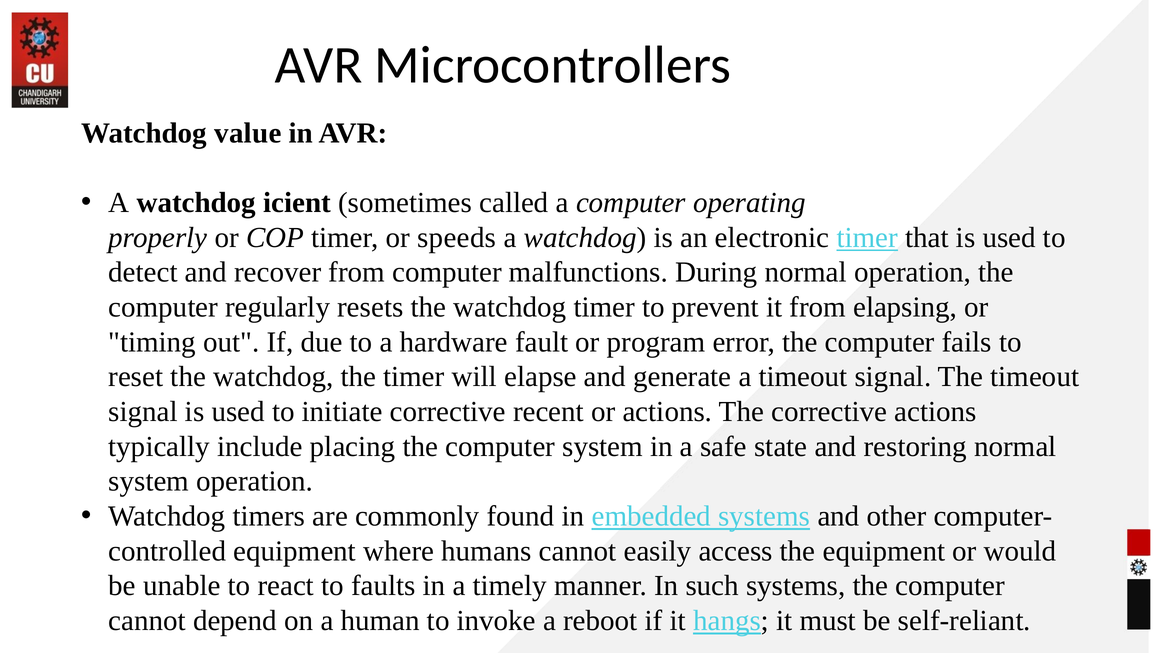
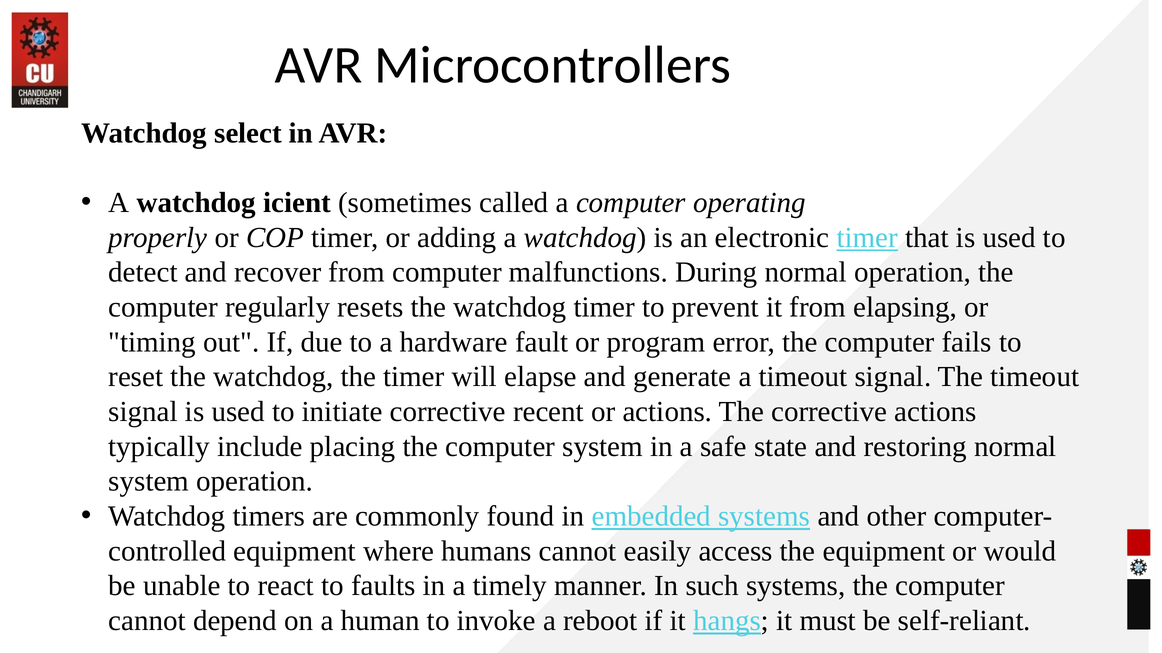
value: value -> select (248, 133)
speeds: speeds -> adding (457, 238)
